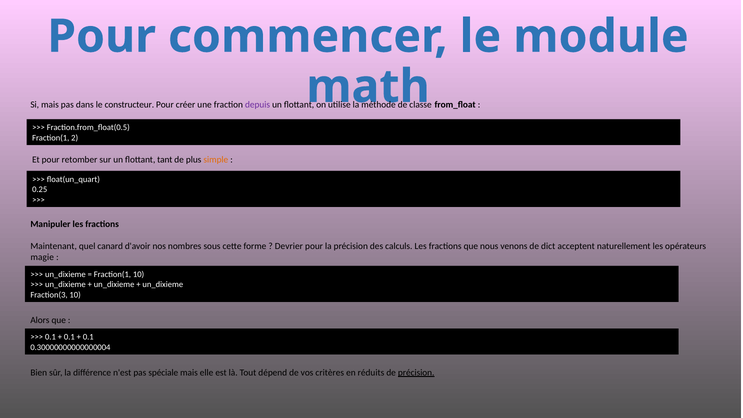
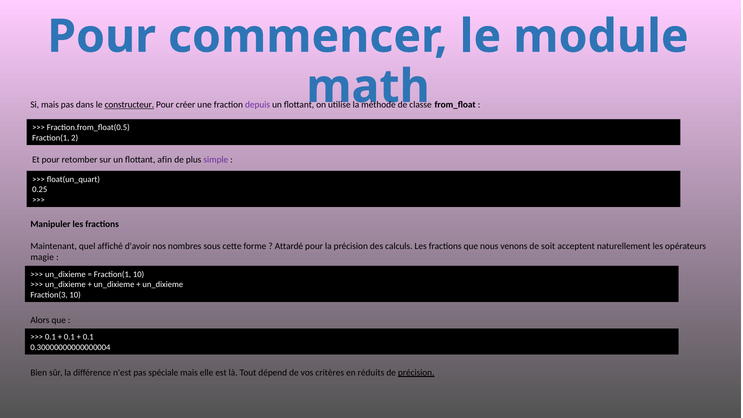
constructeur underline: none -> present (129, 105)
tant: tant -> afin (165, 159)
simple colour: orange -> purple (216, 159)
canard: canard -> affiché (110, 246)
Devrier: Devrier -> Attardé (289, 246)
dict: dict -> soit (548, 246)
